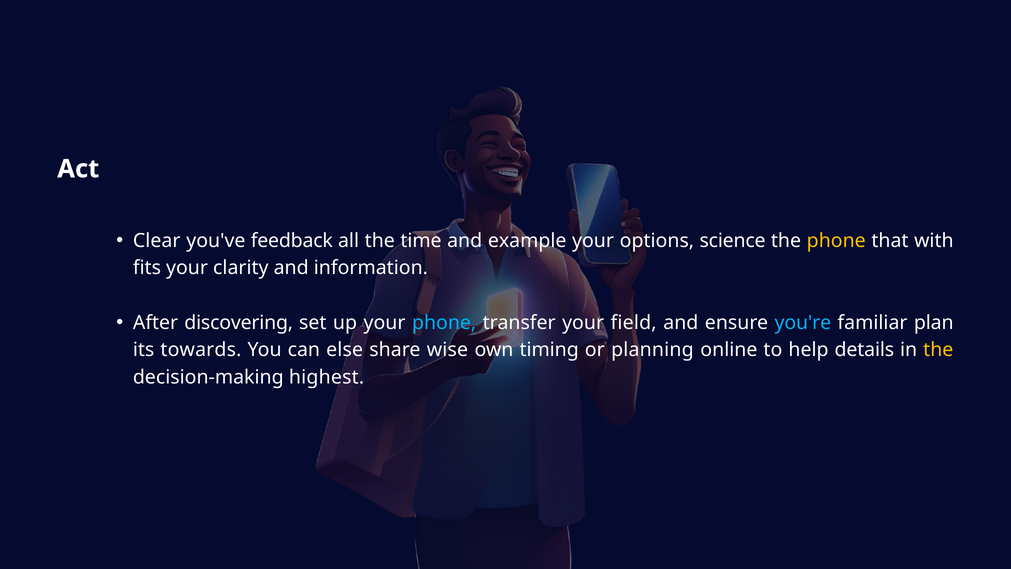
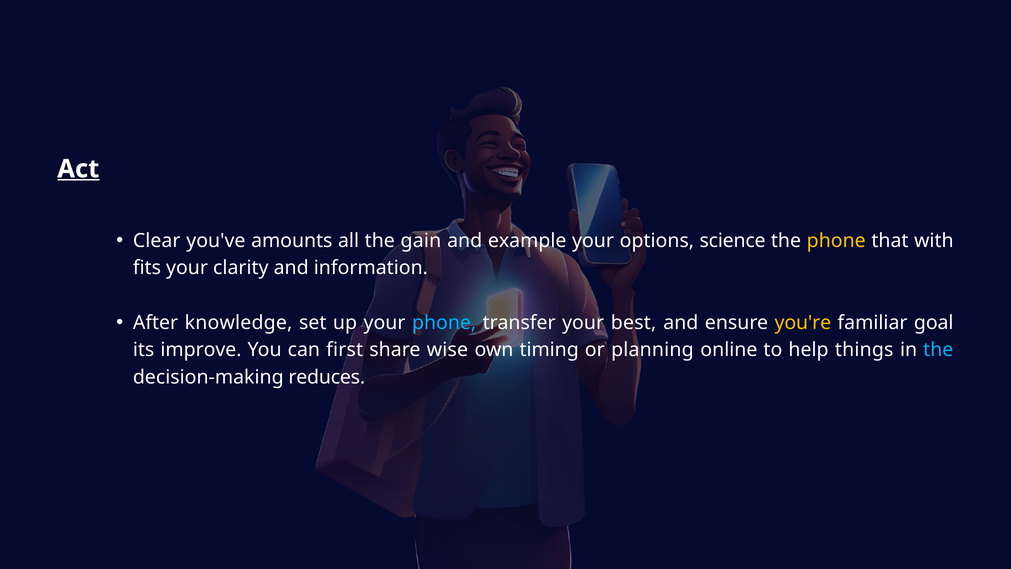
Act underline: none -> present (78, 169)
feedback: feedback -> amounts (292, 241)
time: time -> gain (421, 241)
discovering: discovering -> knowledge (239, 322)
field: field -> best (634, 322)
you're colour: light blue -> yellow (803, 322)
plan: plan -> goal (934, 322)
towards: towards -> improve (201, 350)
else: else -> first (345, 350)
details: details -> things (864, 350)
the colour: yellow -> light blue (938, 350)
highest: highest -> reduces (327, 377)
